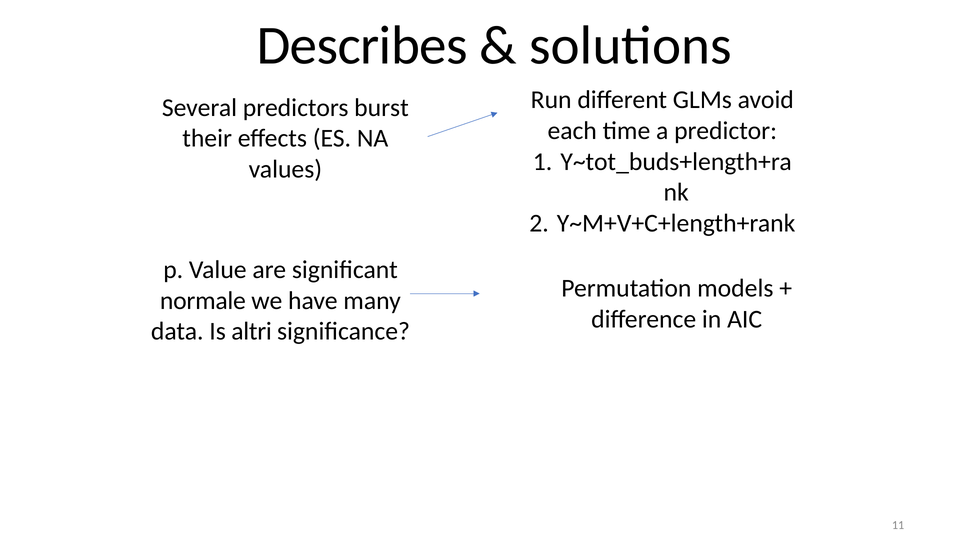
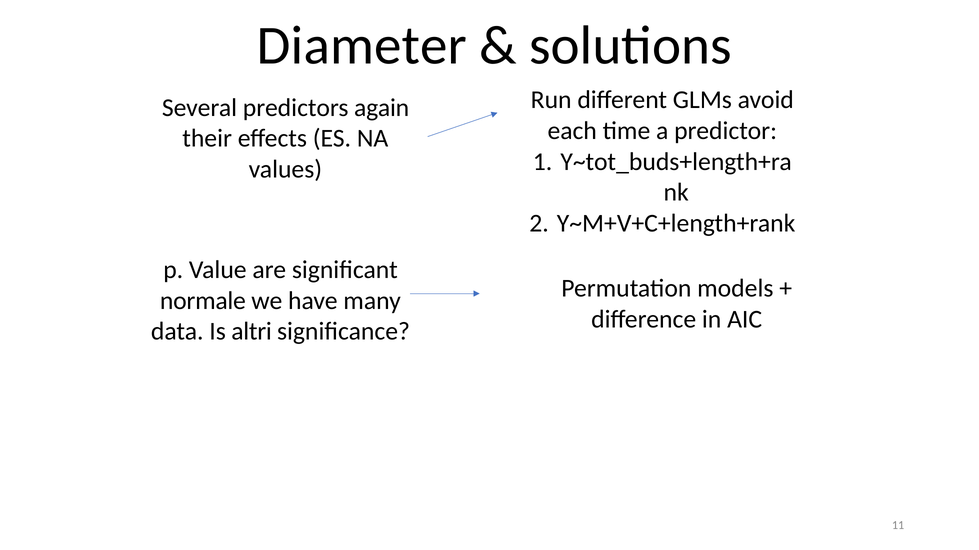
Describes: Describes -> Diameter (362, 46)
burst: burst -> again (382, 108)
